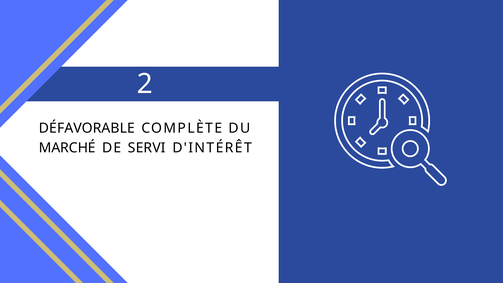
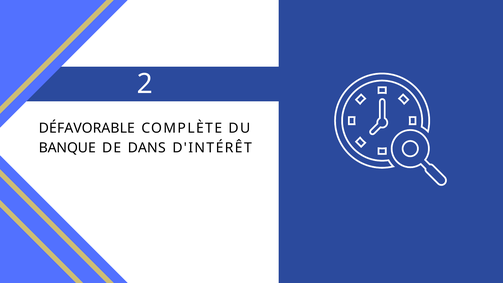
MARCHÉ: MARCHÉ -> BANQUE (67, 148)
SERVI: SERVI -> DANS (147, 148)
